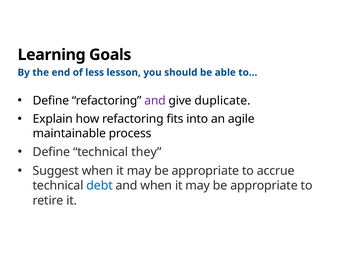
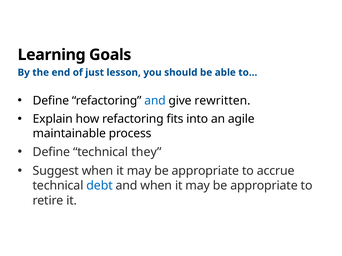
less: less -> just (95, 73)
and colour: purple -> blue (155, 101)
duplicate: duplicate -> rewritten (222, 101)
